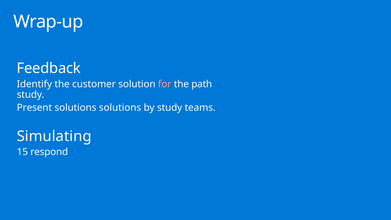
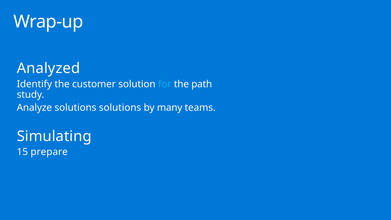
Feedback: Feedback -> Analyzed (49, 68)
for colour: pink -> light blue (165, 84)
Present: Present -> Analyze (34, 108)
by study: study -> many (170, 108)
respond: respond -> prepare (49, 152)
